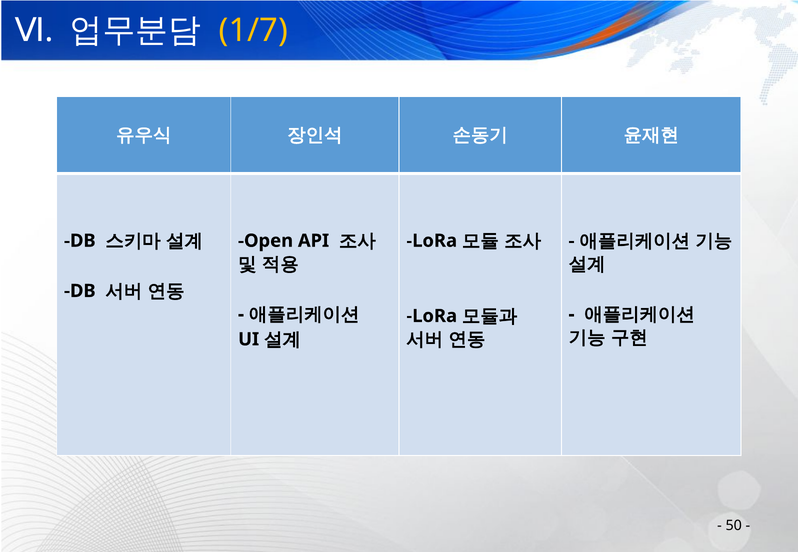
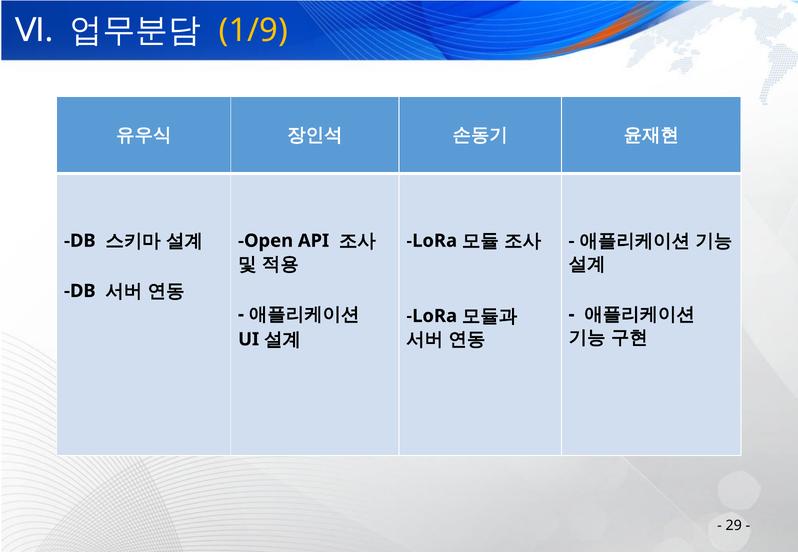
1/7: 1/7 -> 1/9 (253, 30)
50: 50 -> 29 (734, 526)
